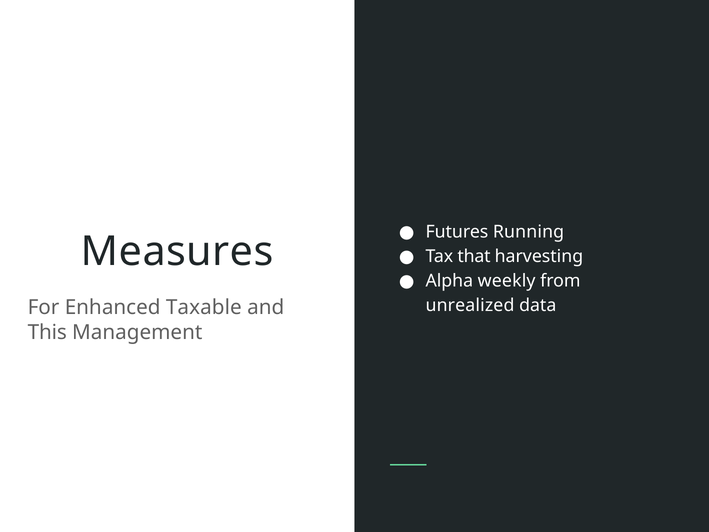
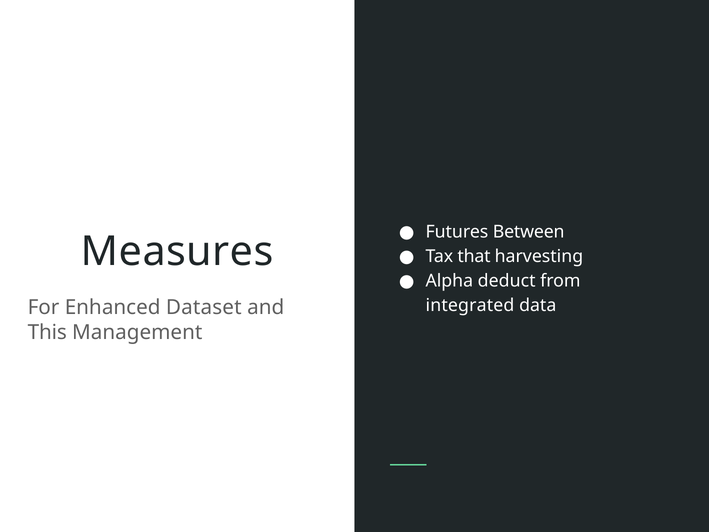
Running: Running -> Between (529, 232)
weekly: weekly -> deduct (507, 281)
unrealized: unrealized -> integrated (470, 305)
Taxable: Taxable -> Dataset (204, 307)
